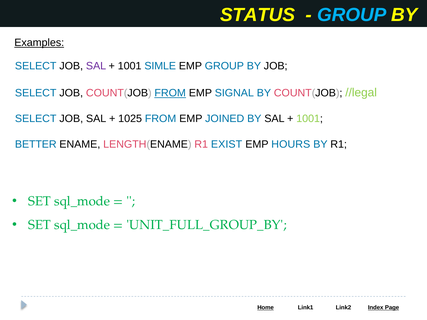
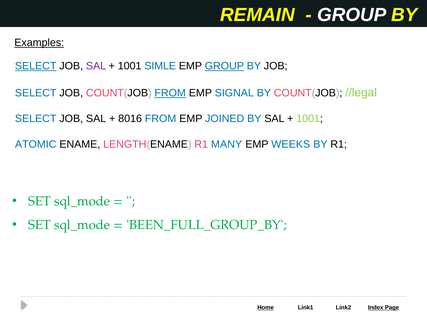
STATUS: STATUS -> REMAIN (258, 15)
GROUP colour: light blue -> white (352, 15)
SELECT underline: none -> present (36, 66)
GROUP underline: none -> present (224, 66)
1025: 1025 -> 8016 (130, 119)
BETTER: BETTER -> ATOMIC (36, 144)
EXIST: EXIST -> MANY (227, 144)
HOURS: HOURS -> WEEKS (291, 144)
UNIT_FULL_GROUP_BY: UNIT_FULL_GROUP_BY -> BEEN_FULL_GROUP_BY (207, 225)
